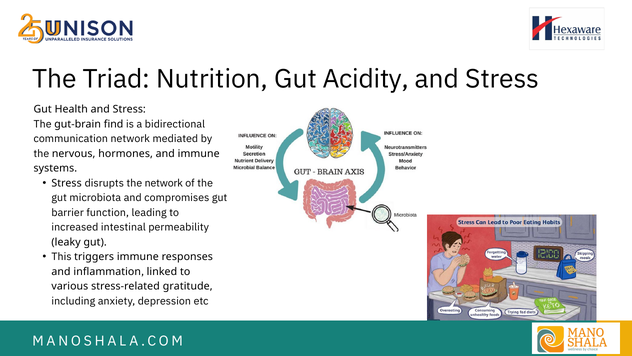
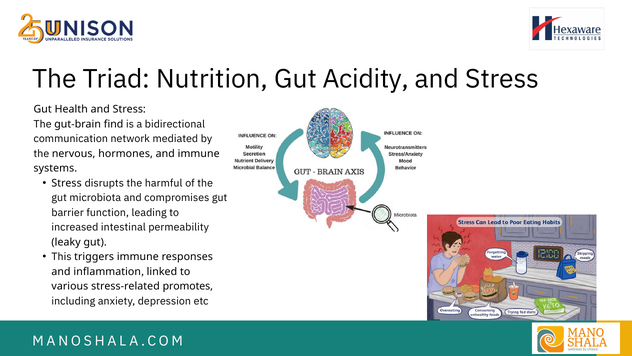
the network: network -> harmful (164, 183)
gratitude: gratitude -> promotes (188, 286)
